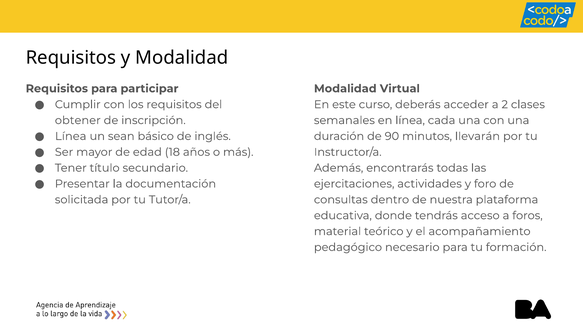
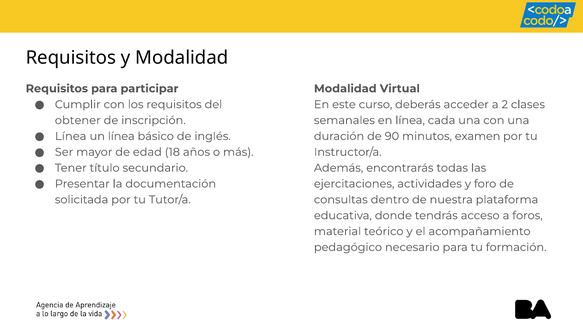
un sean: sean -> línea (121, 136)
llevarán: llevarán -> examen (478, 136)
